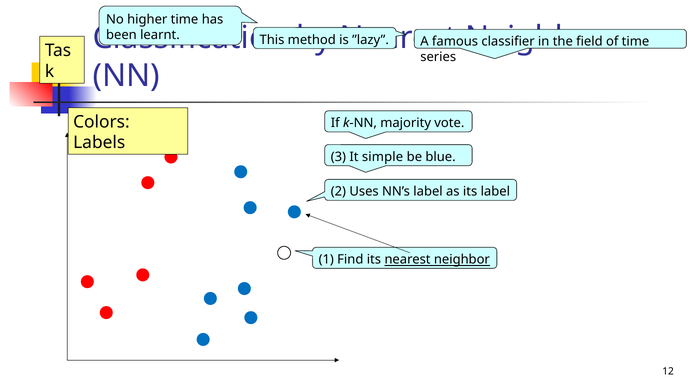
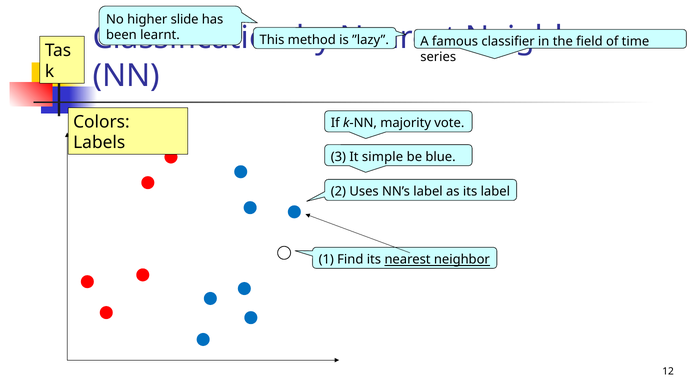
higher time: time -> slide (185, 19)
